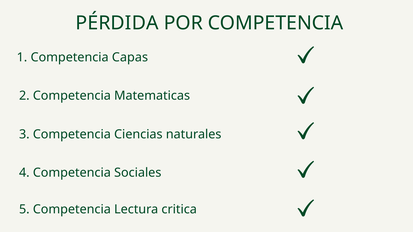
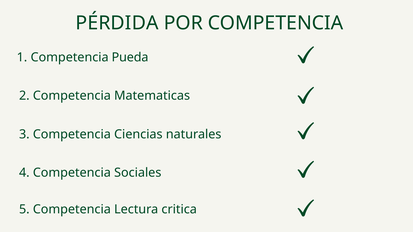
Capas: Capas -> Pueda (130, 57)
